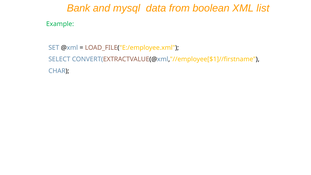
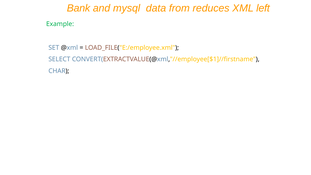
boolean: boolean -> reduces (211, 8)
list: list -> left (263, 8)
